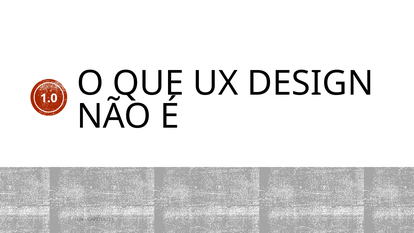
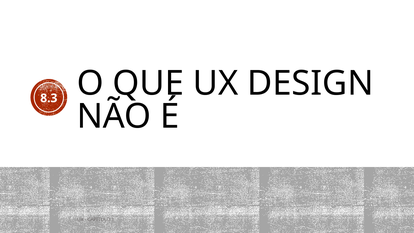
1.0: 1.0 -> 8.3 (49, 98)
